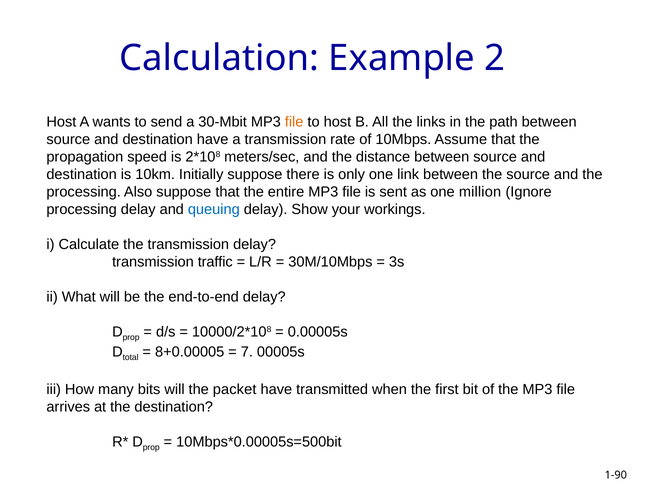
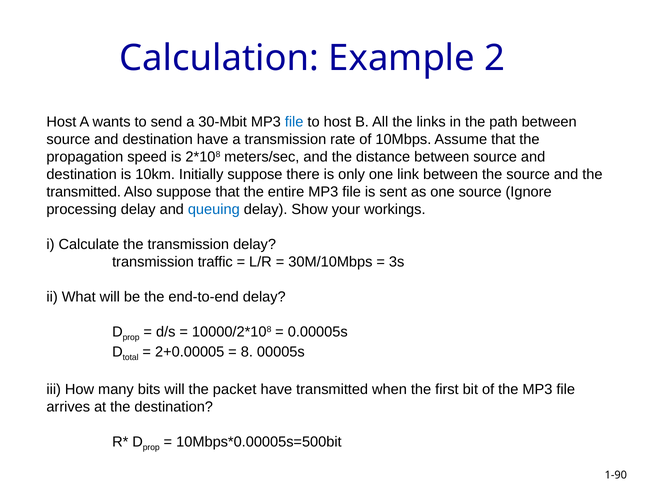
file colour: orange -> blue (294, 122)
processing: processing -> transmitted (84, 192)
one million: million -> source (480, 192)
8+0.00005: 8+0.00005 -> 2+0.00005 (190, 352)
7: 7 -> 8 (247, 352)
